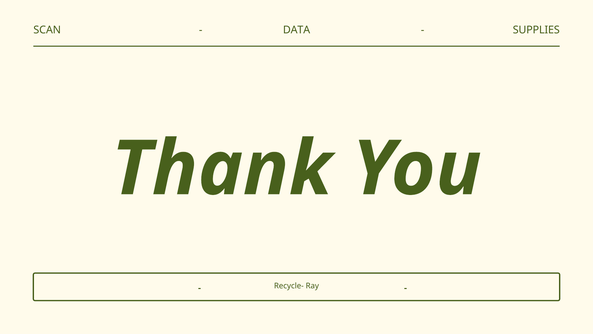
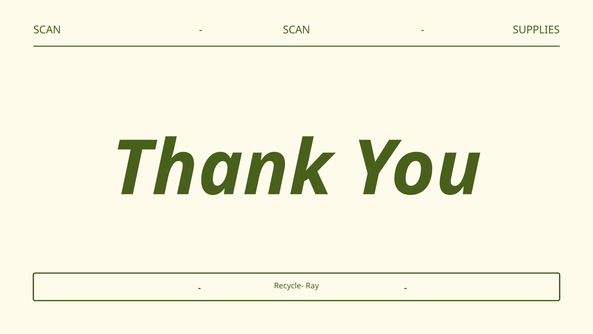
SCAN DATA: DATA -> SCAN (297, 30)
